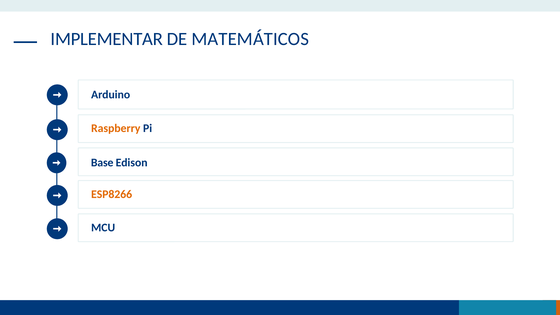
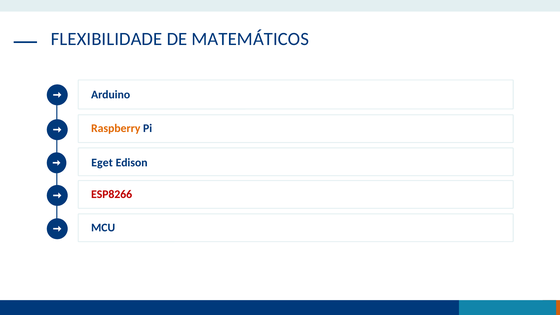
IMPLEMENTAR: IMPLEMENTAR -> FLEXIBILIDADE (107, 39)
Base: Base -> Eget (102, 163)
ESP8266 colour: orange -> red (112, 194)
